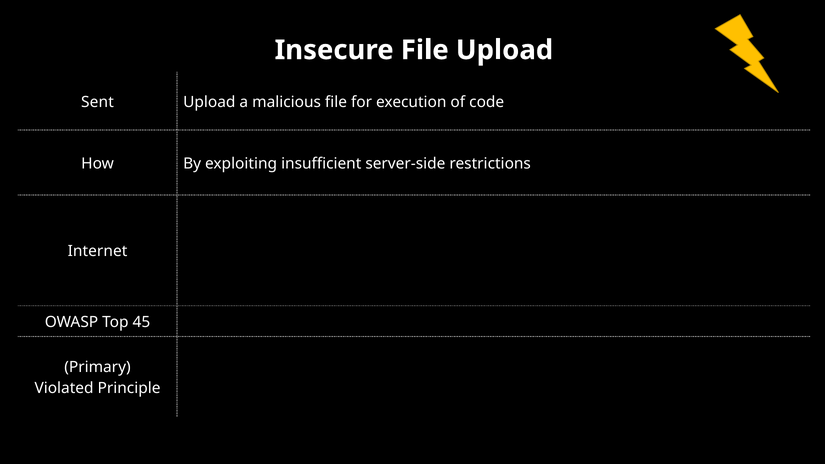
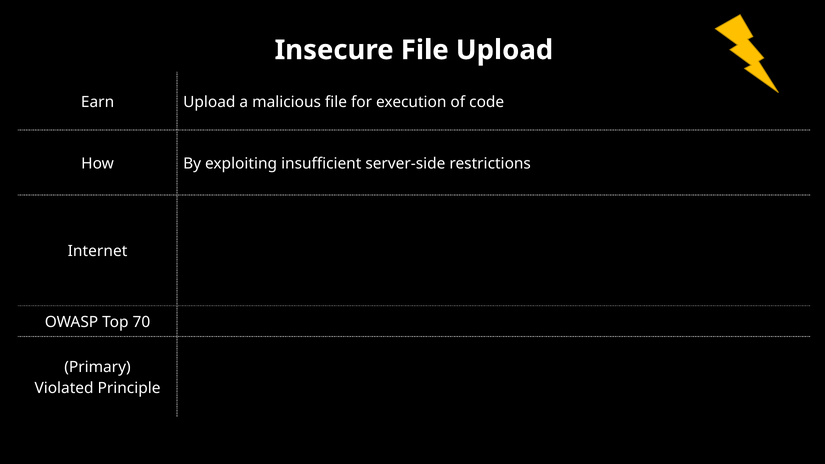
Sent: Sent -> Earn (98, 102)
45: 45 -> 70 (141, 322)
